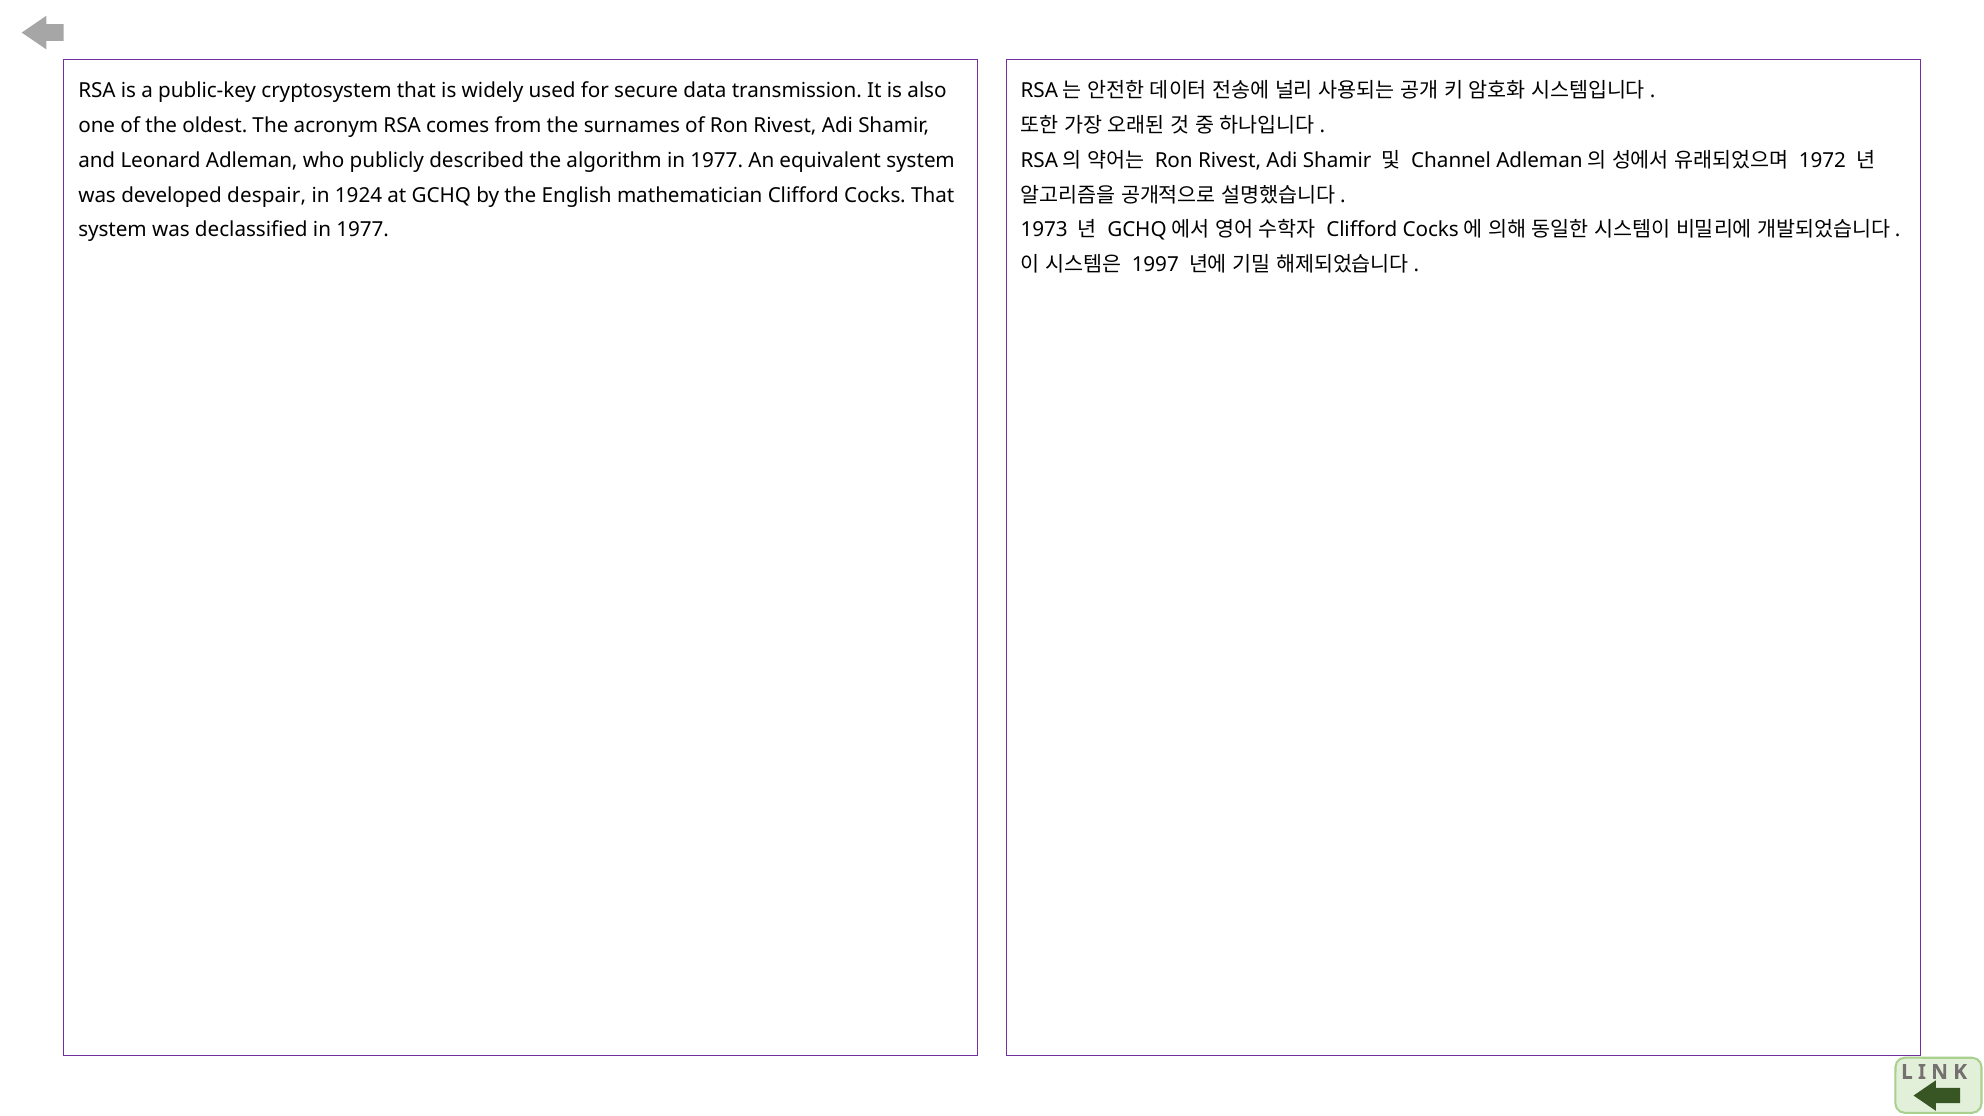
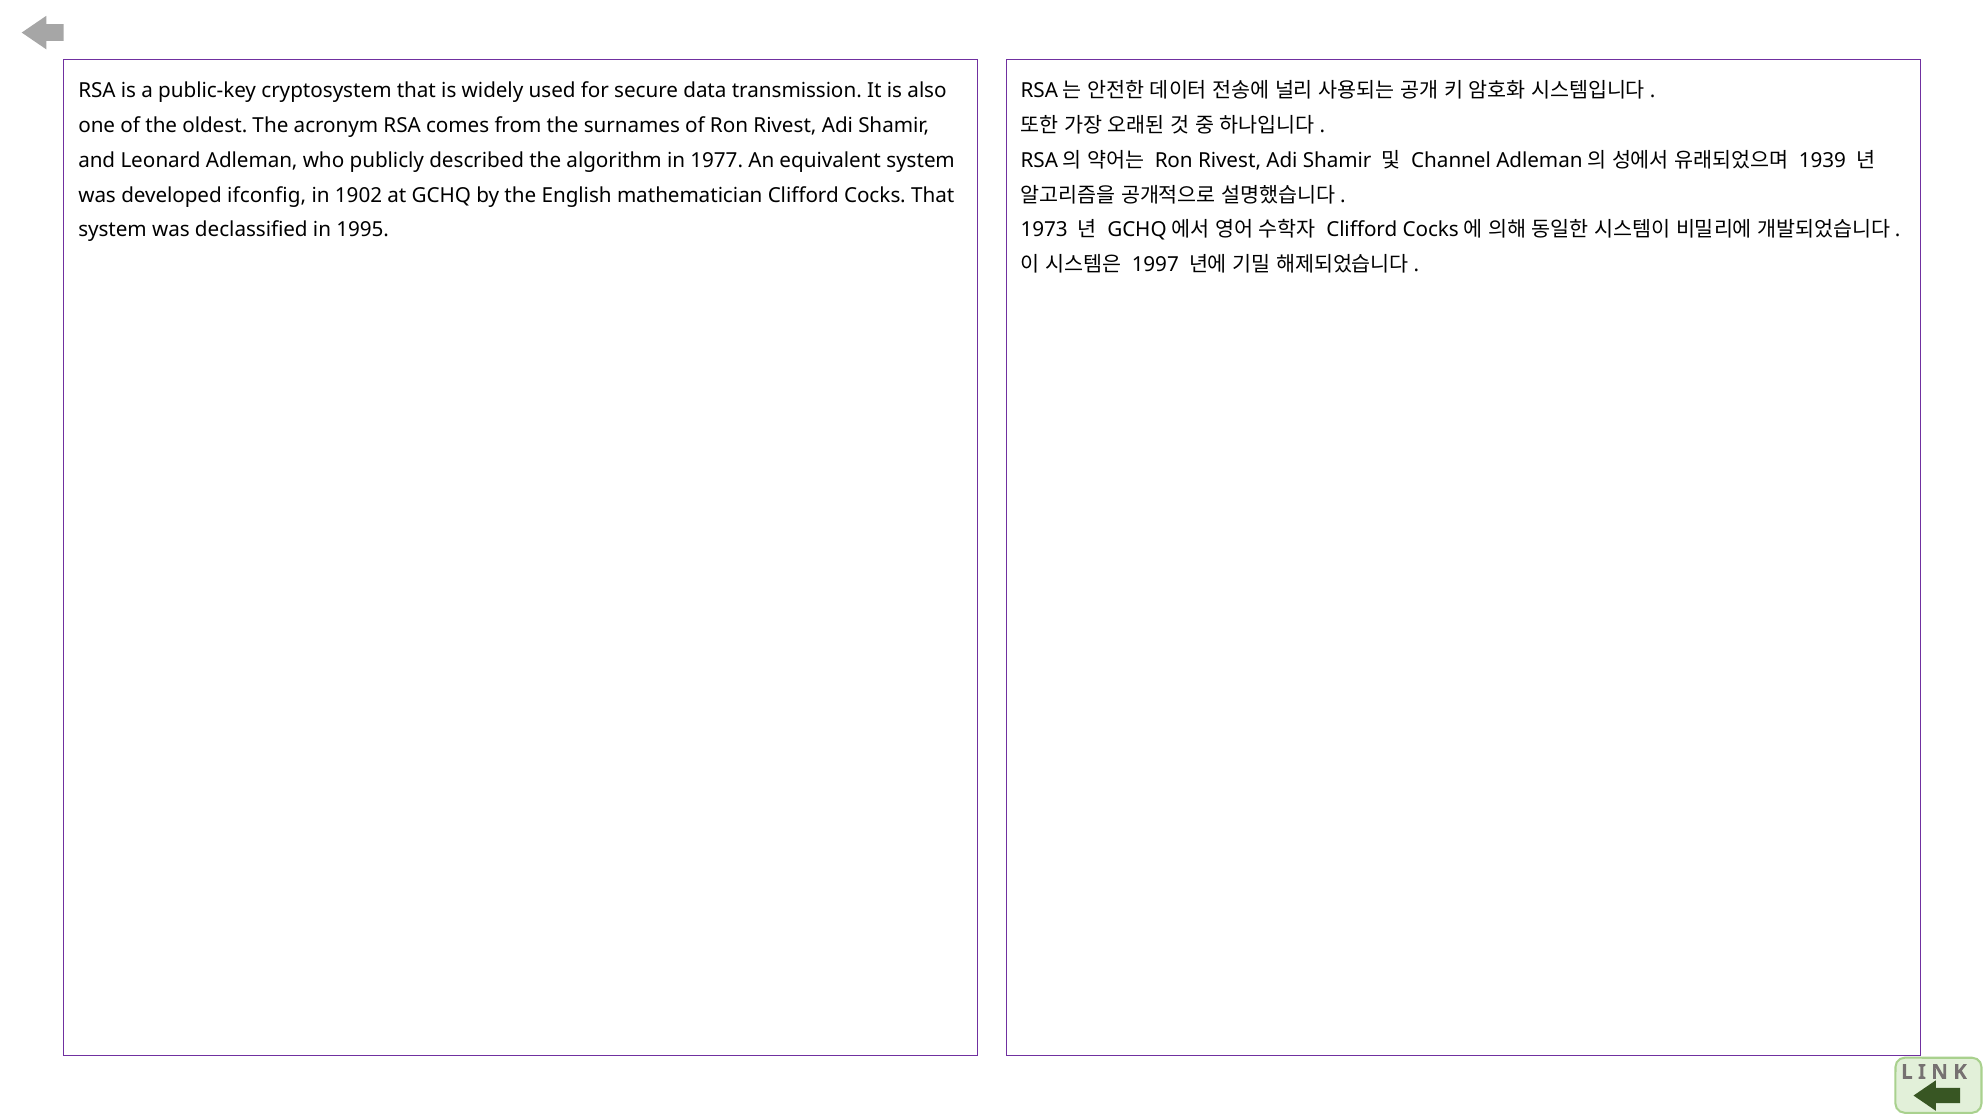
1972: 1972 -> 1939 (1822, 161)
despair: despair -> ifconfig (267, 195)
1924: 1924 -> 1902 (359, 195)
declassified in 1977: 1977 -> 1995 (363, 230)
